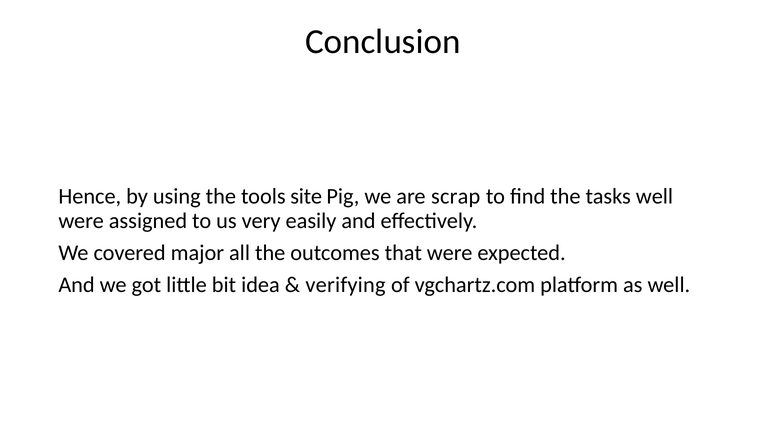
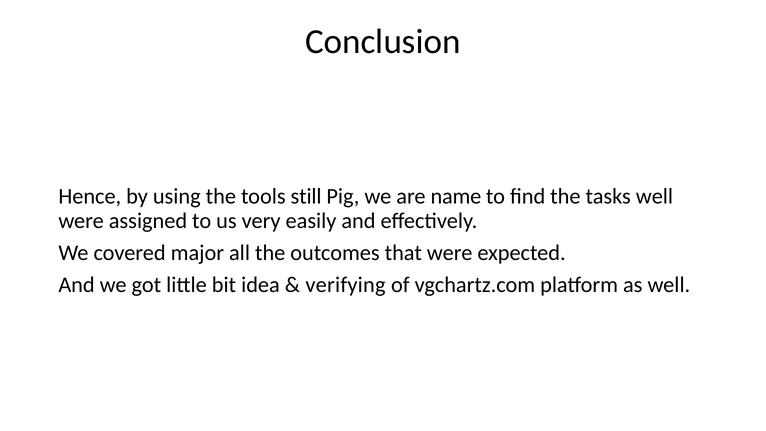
site: site -> still (306, 196)
scrap: scrap -> name (456, 196)
